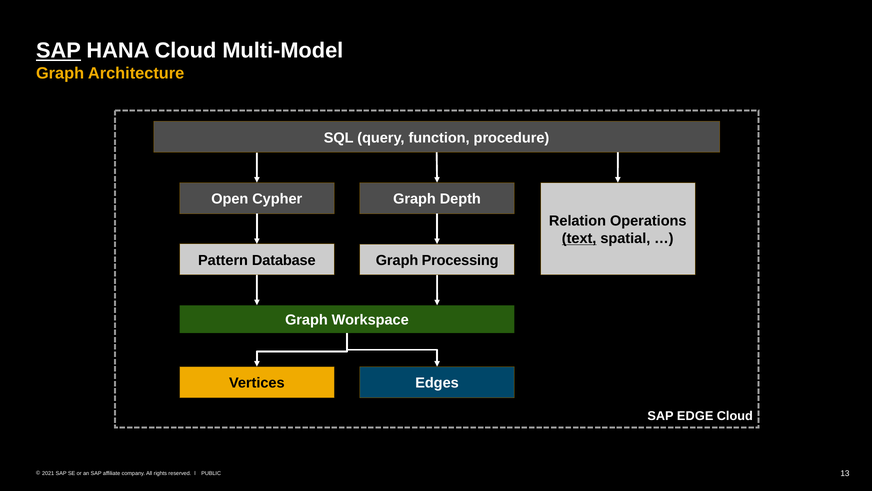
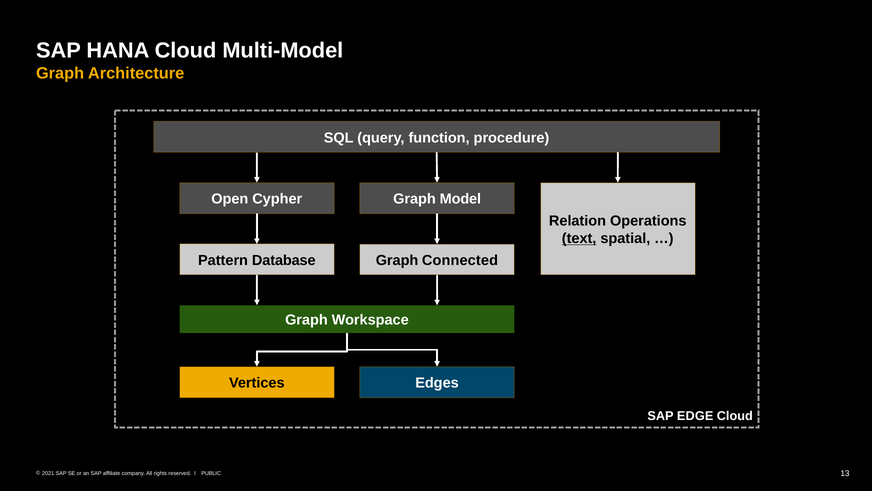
SAP underline: present -> none (58, 51)
Depth: Depth -> Model (460, 199)
Processing: Processing -> Connected (460, 260)
